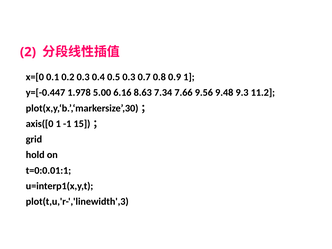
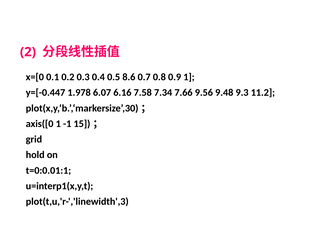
0.5 0.3: 0.3 -> 8.6 (129, 77)
5.00: 5.00 -> 6.07 (102, 93)
8.63: 8.63 -> 7.58 (143, 93)
